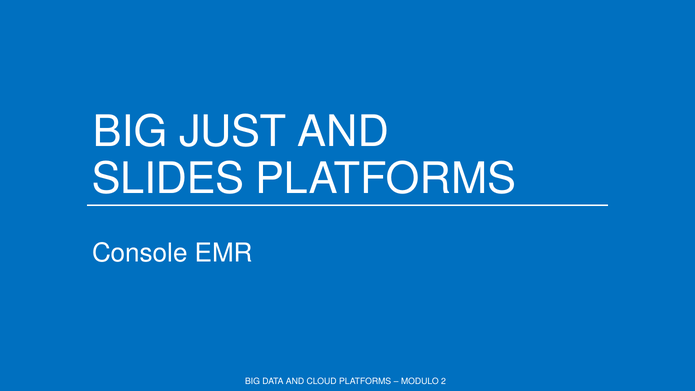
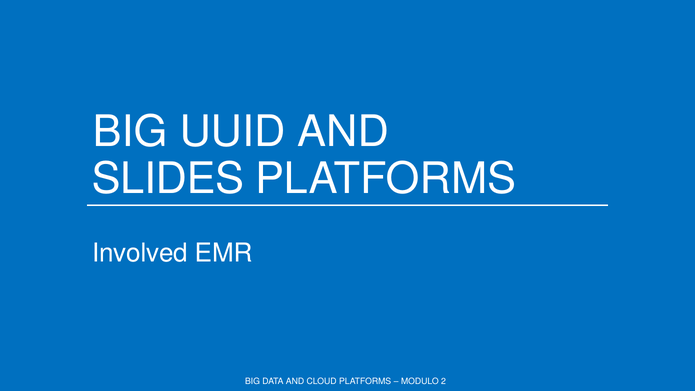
JUST: JUST -> UUID (232, 132)
Console: Console -> Involved (140, 253)
